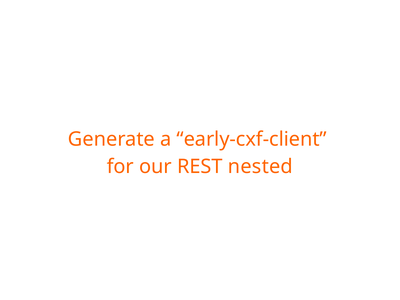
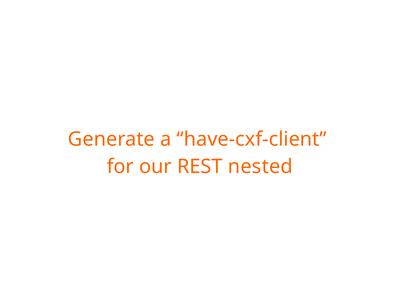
early-cxf-client: early-cxf-client -> have-cxf-client (252, 139)
